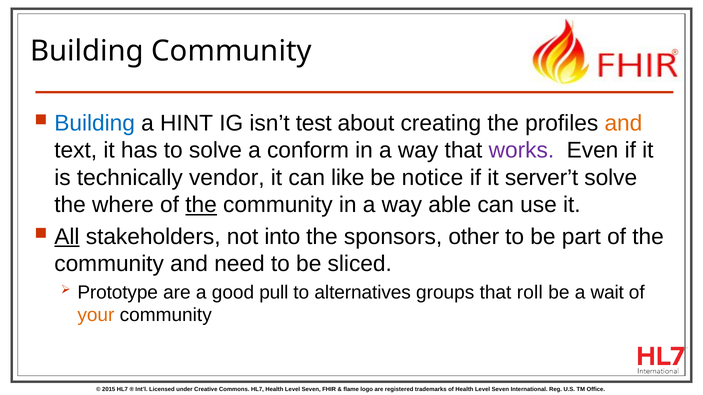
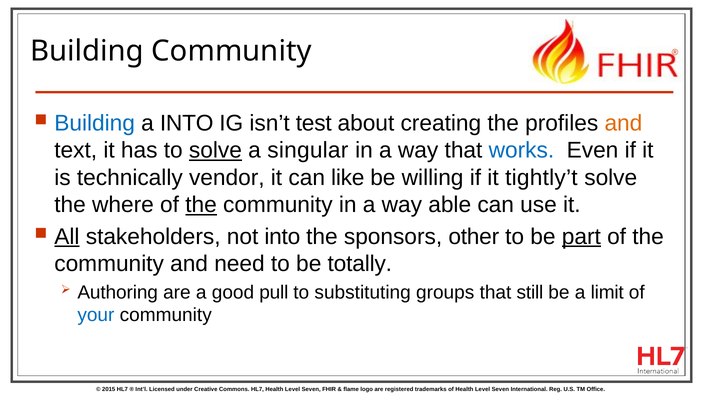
a HINT: HINT -> INTO (187, 123)
solve underline: none -> present (215, 151)
conform: conform -> singular (308, 151)
works colour: purple -> blue (521, 151)
notice: notice -> willing (433, 178)
server’t: server’t -> tightly’t (541, 178)
part underline: none -> present (581, 237)
sliced: sliced -> totally (360, 264)
Prototype: Prototype -> Authoring (118, 293)
alternatives: alternatives -> substituting (363, 293)
roll: roll -> still (530, 293)
wait: wait -> limit (607, 293)
your colour: orange -> blue (96, 316)
